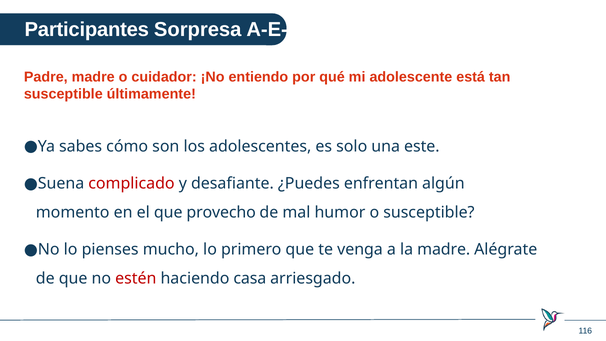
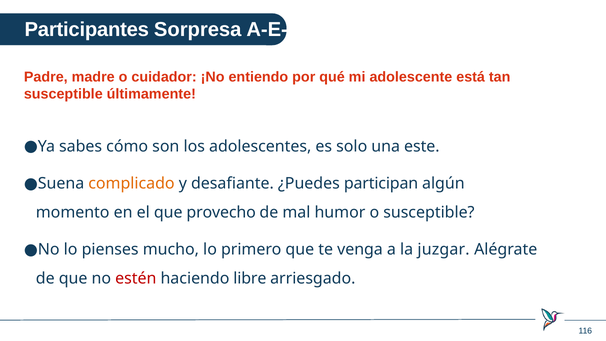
complicado colour: red -> orange (131, 183)
enfrentan: enfrentan -> participan (381, 183)
la madre: madre -> juzgar (444, 249)
casa: casa -> libre (250, 278)
